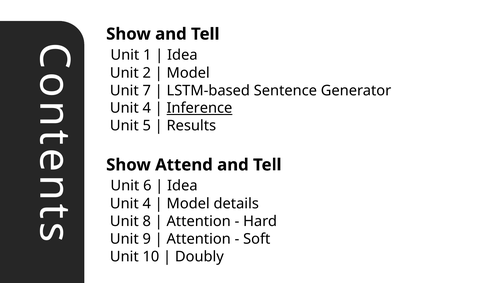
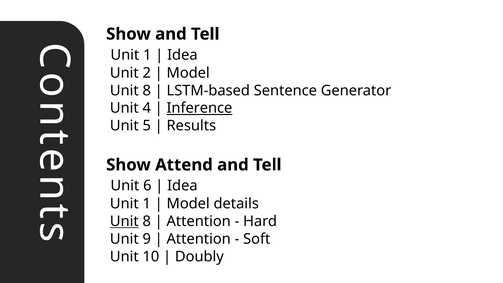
7: 7 -> 8 (147, 91)
4: 4 -> 1 (147, 204)
Unit underline: none -> present (124, 221)
